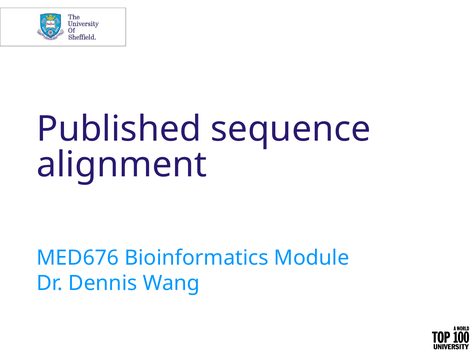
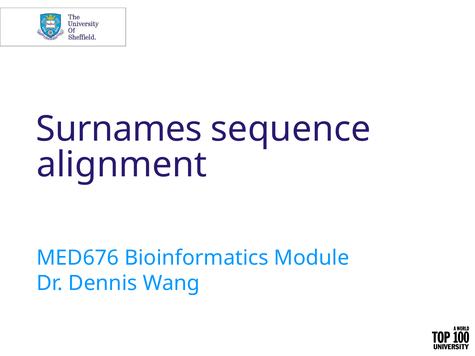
Published: Published -> Surnames (119, 129)
